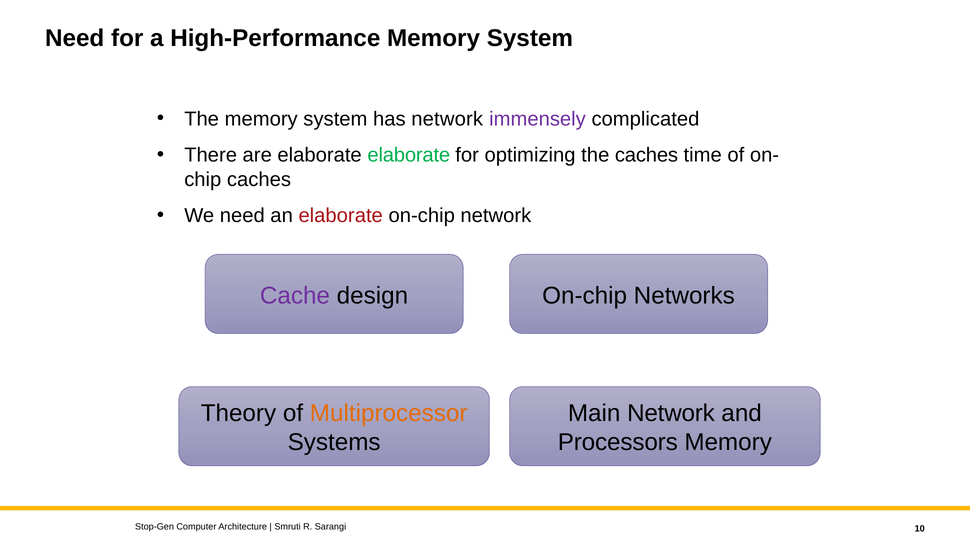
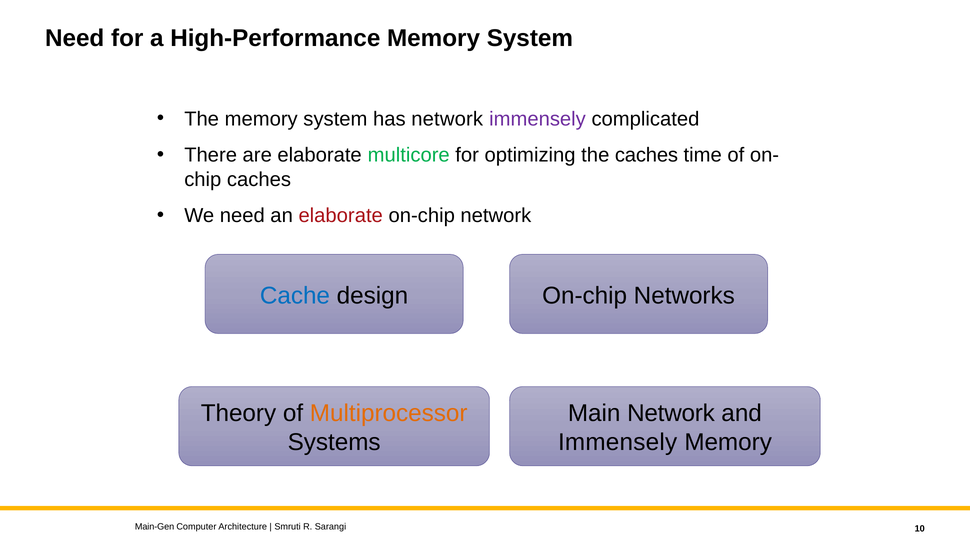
elaborate elaborate: elaborate -> multicore (409, 155)
Cache colour: purple -> blue (295, 296)
Processors: Processors -> Immensely (618, 443)
Stop-Gen: Stop-Gen -> Main-Gen (155, 527)
